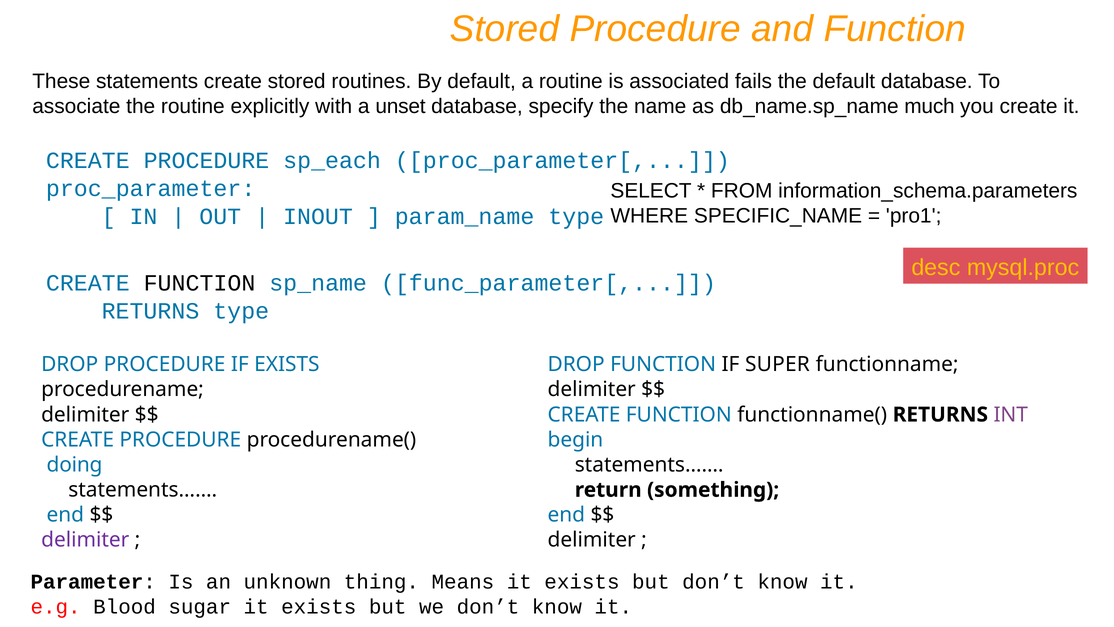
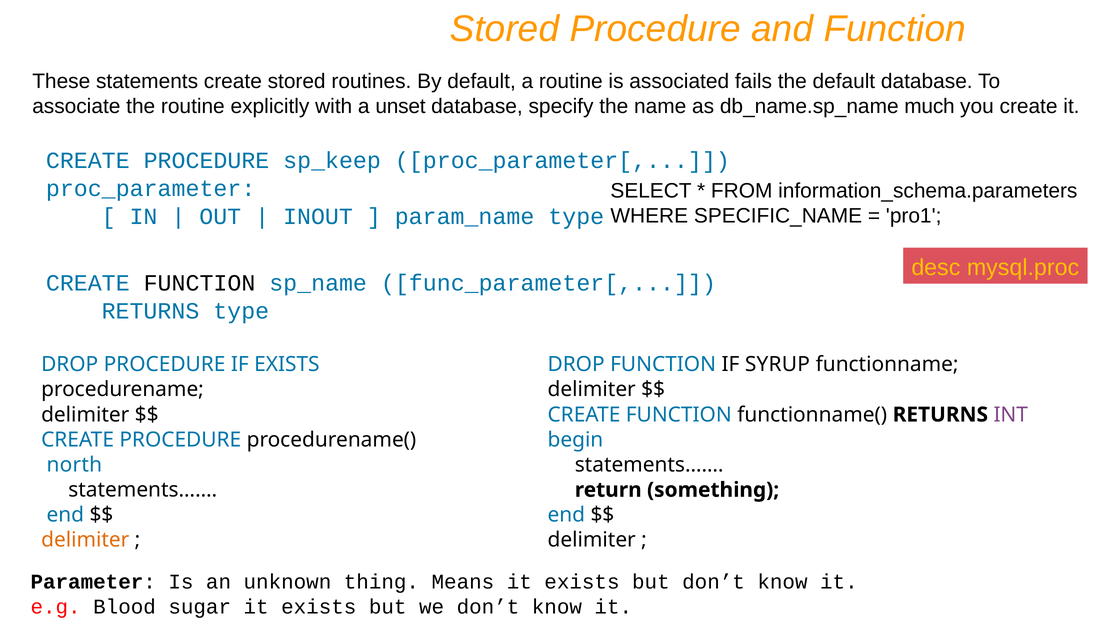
sp_each: sp_each -> sp_keep (332, 161)
SUPER: SUPER -> SYRUP (777, 364)
doing: doing -> north (74, 465)
delimiter colour: purple -> orange (85, 540)
